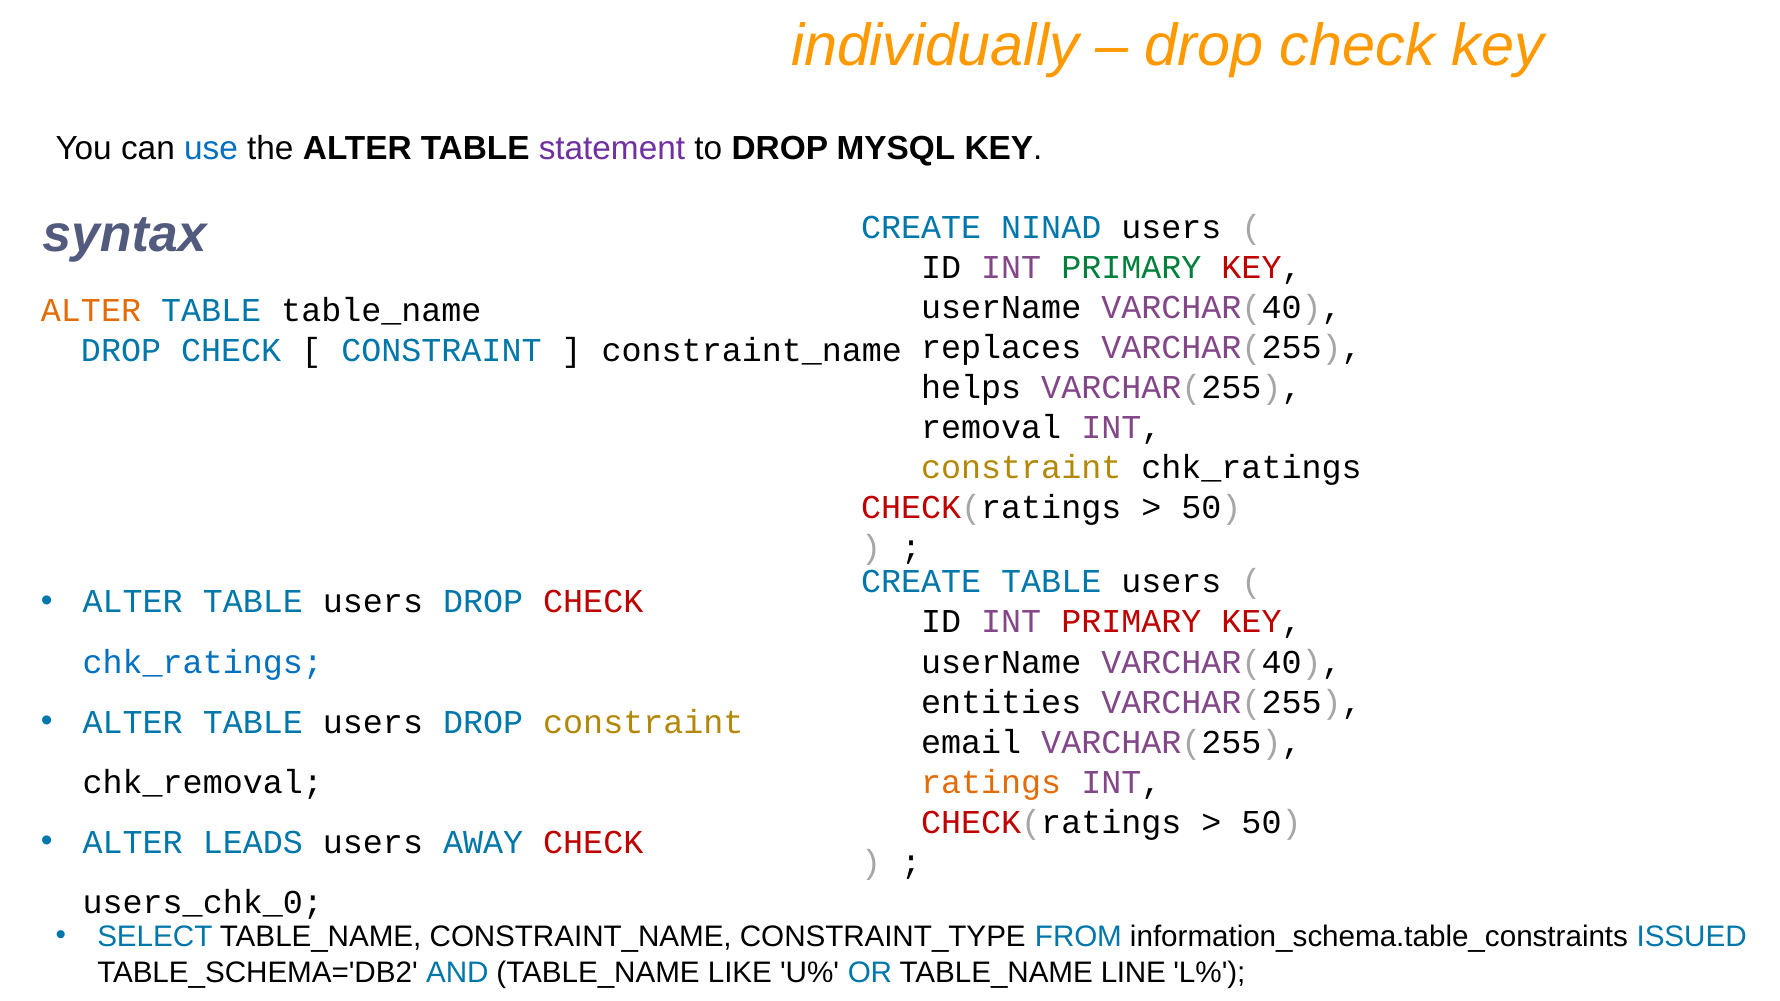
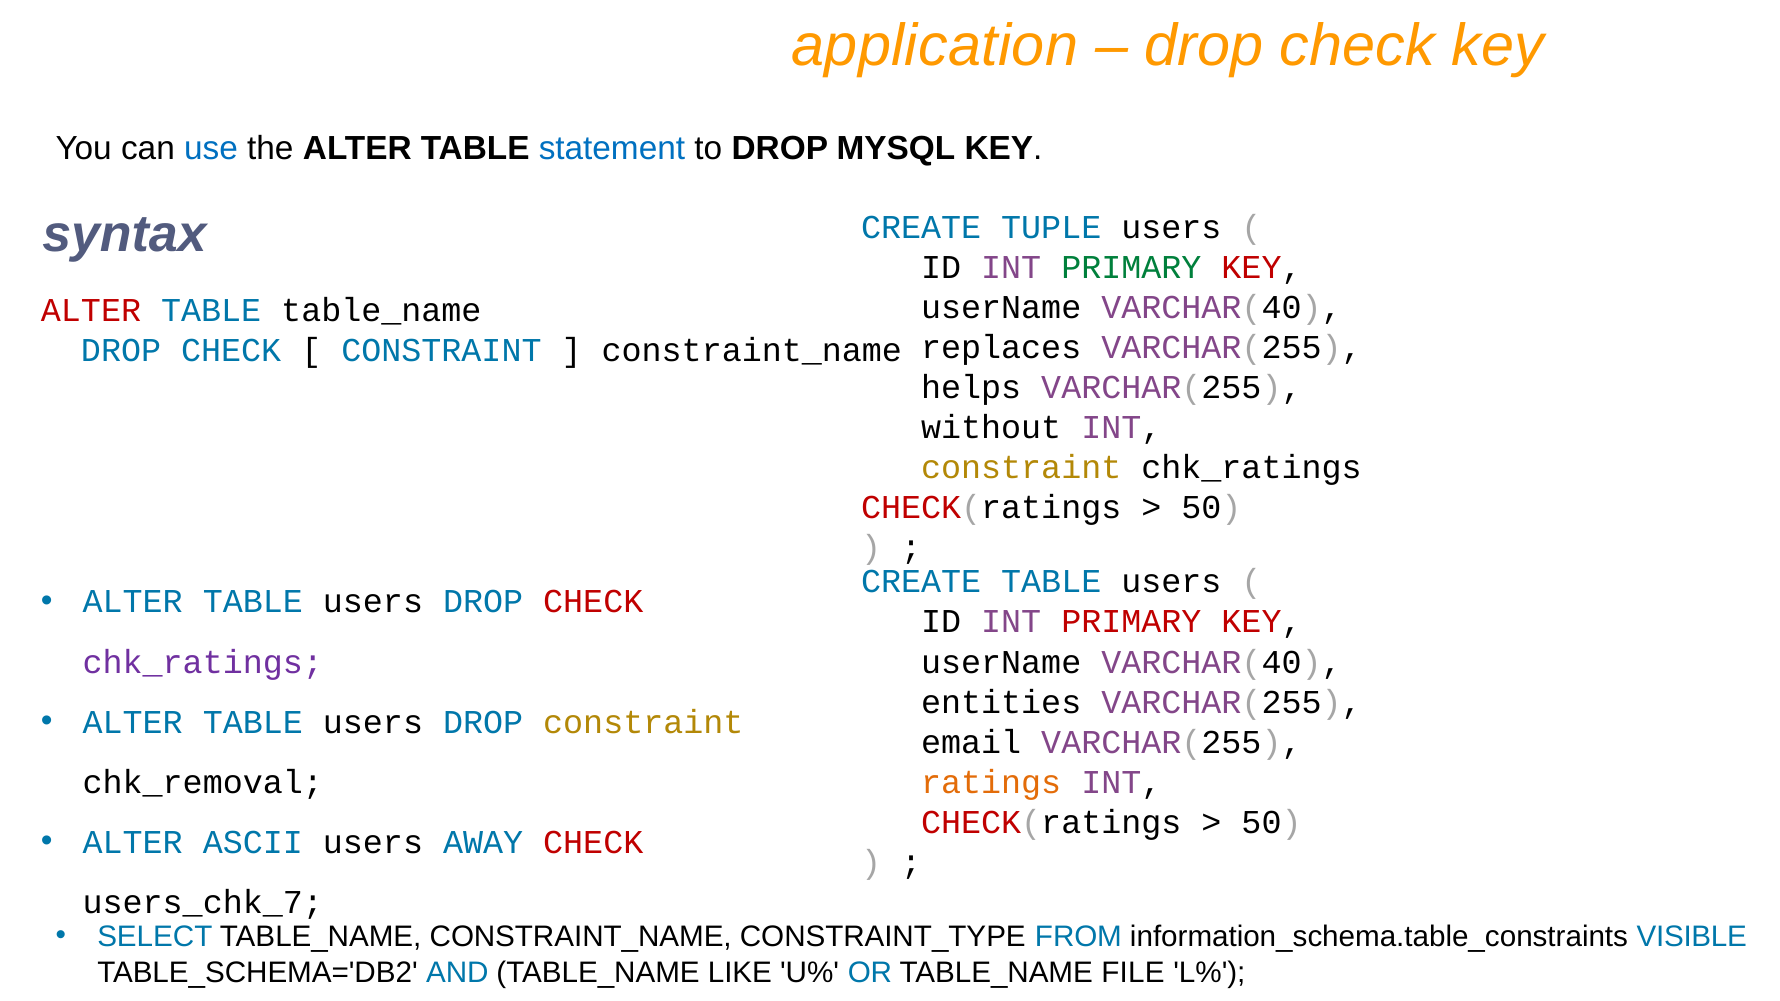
individually: individually -> application (935, 46)
statement colour: purple -> blue (612, 148)
NINAD: NINAD -> TUPLE (1051, 227)
ALTER colour: orange -> red (91, 311)
removal: removal -> without (991, 427)
chk_ratings colour: blue -> purple (203, 662)
LEADS: LEADS -> ASCII (253, 842)
users_chk_0: users_chk_0 -> users_chk_7 (203, 902)
ISSUED: ISSUED -> VISIBLE (1692, 937)
LINE: LINE -> FILE (1133, 973)
